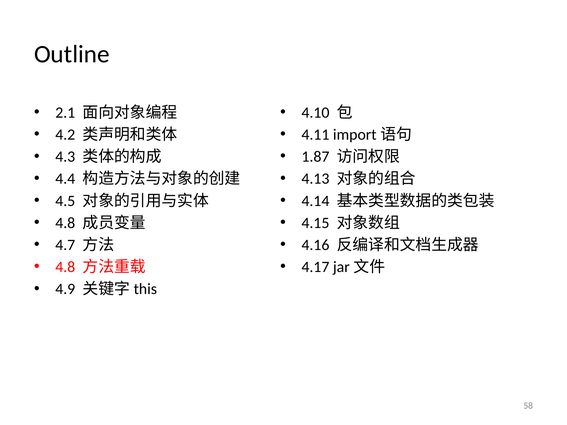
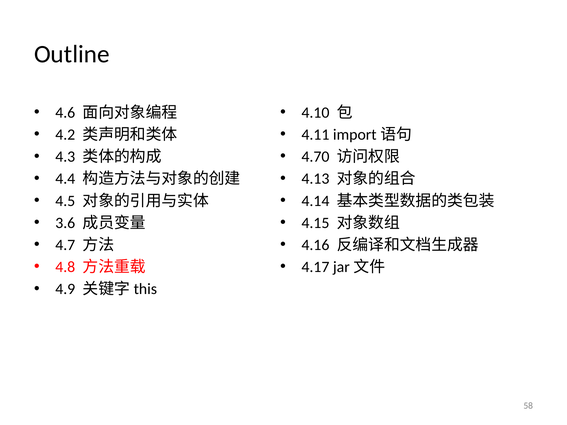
2.1: 2.1 -> 4.6 (65, 113)
1.87: 1.87 -> 4.70 (315, 157)
4.8: 4.8 -> 3.6 (65, 223)
